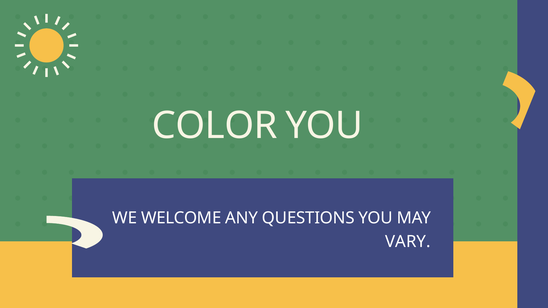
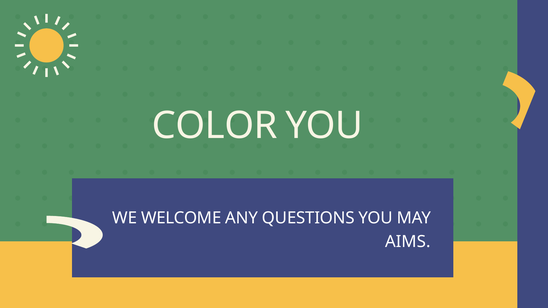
VARY: VARY -> AIMS (408, 242)
